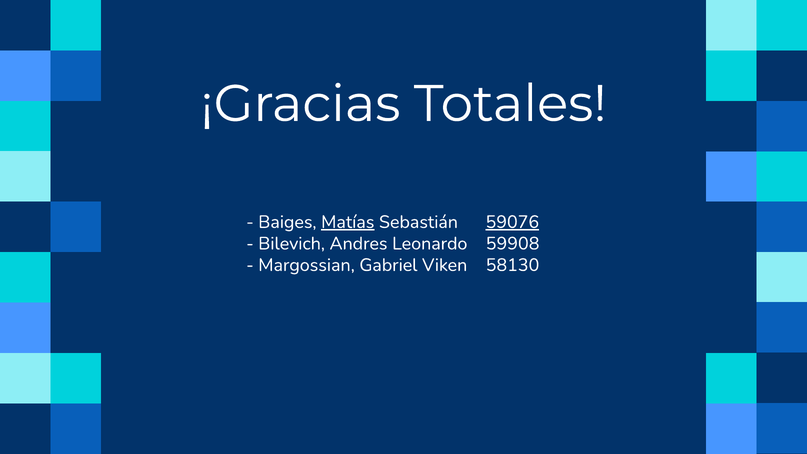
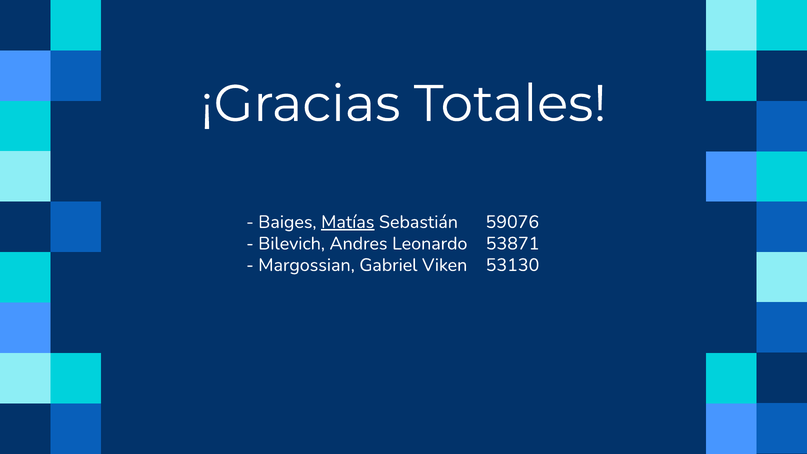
59076 underline: present -> none (512, 222)
59908: 59908 -> 53871 (513, 243)
58130: 58130 -> 53130 (512, 265)
